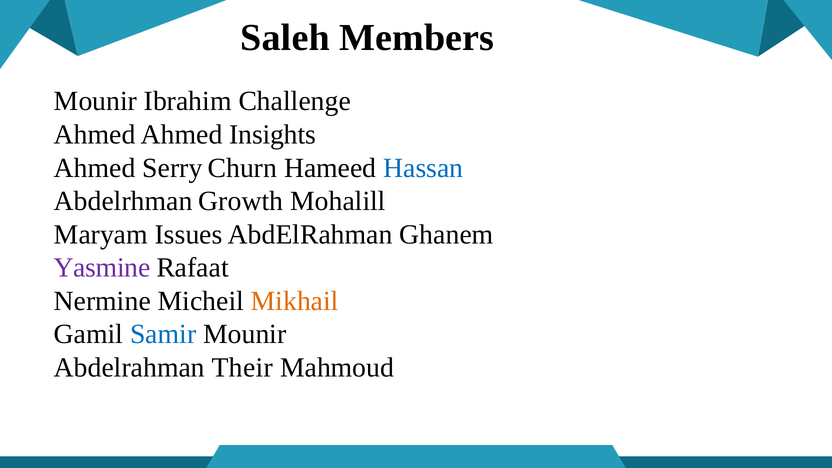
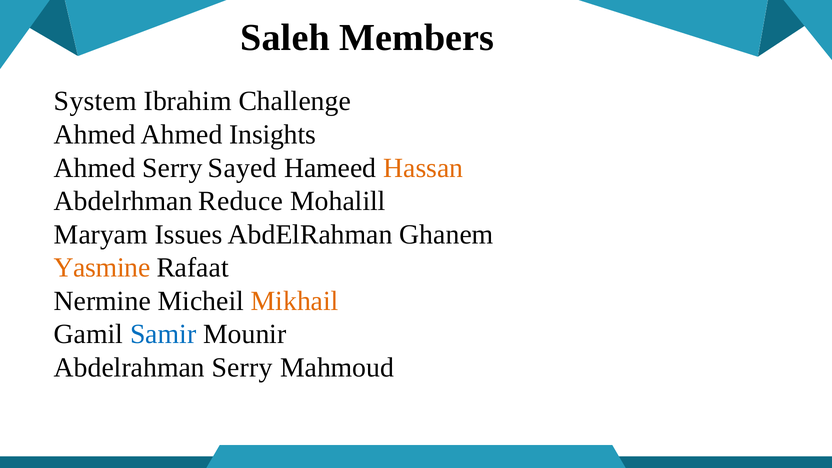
Mounir: Mounir -> System (95, 101)
Churn: Churn -> Sayed (242, 168)
Hassan colour: blue -> orange (423, 168)
Growth: Growth -> Reduce (241, 201)
Yasmine colour: purple -> orange (102, 268)
Abdelrahman Their: Their -> Serry (242, 368)
